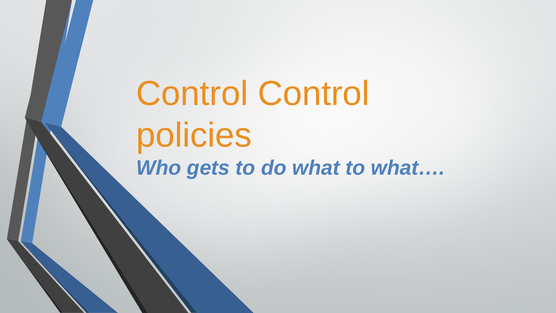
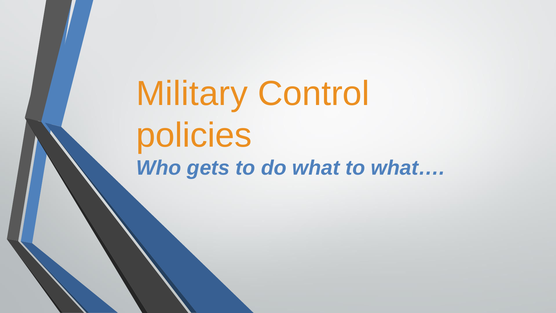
Control: Control -> Military (192, 94)
